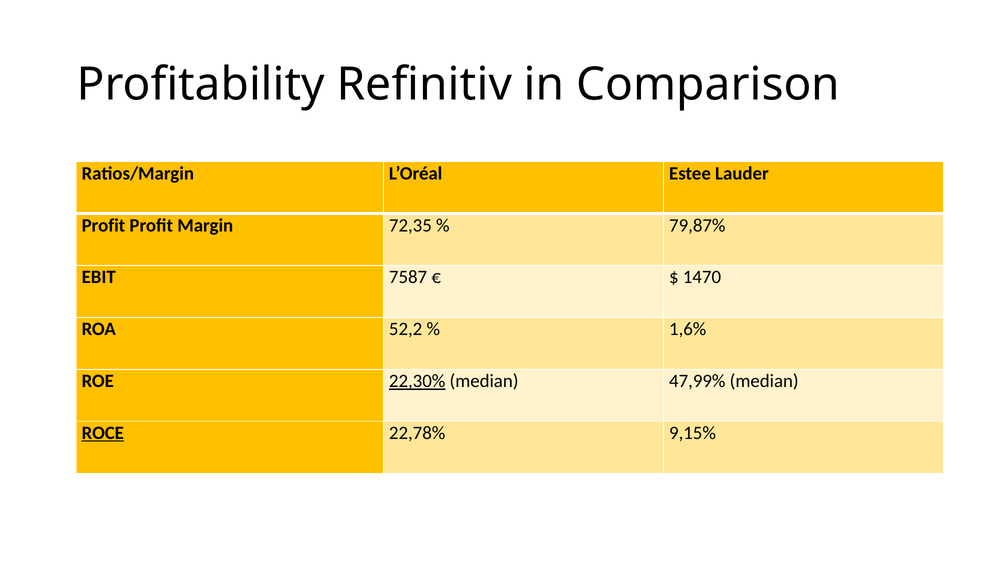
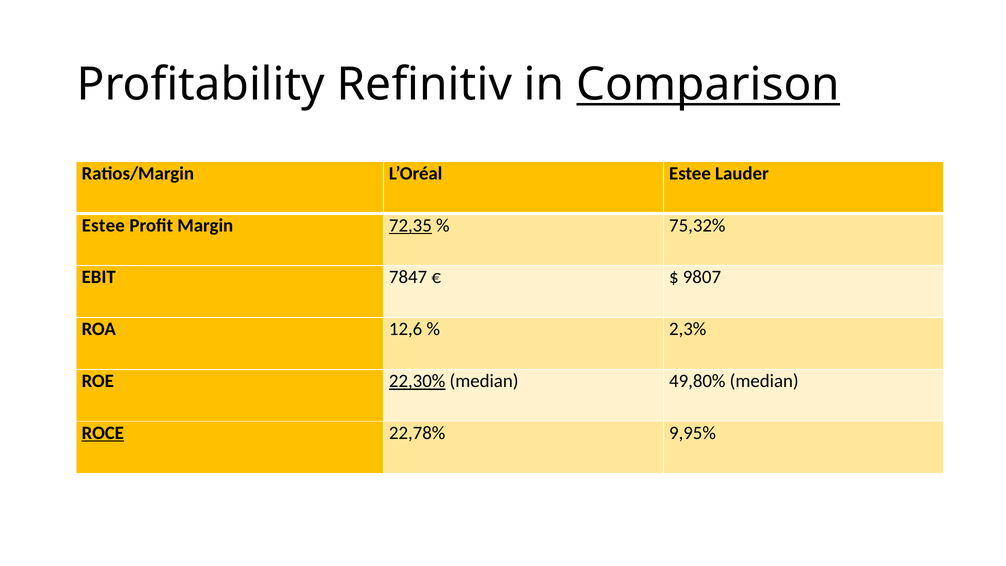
Comparison underline: none -> present (708, 85)
Profit: Profit -> Estee (103, 225)
72,35 underline: none -> present (410, 225)
79,87%: 79,87% -> 75,32% (697, 225)
7587: 7587 -> 7847 (408, 277)
1470: 1470 -> 9807 (702, 277)
52,2: 52,2 -> 12,6 (406, 329)
1,6%: 1,6% -> 2,3% (688, 329)
47,99%: 47,99% -> 49,80% (697, 381)
9,15%: 9,15% -> 9,95% (692, 433)
